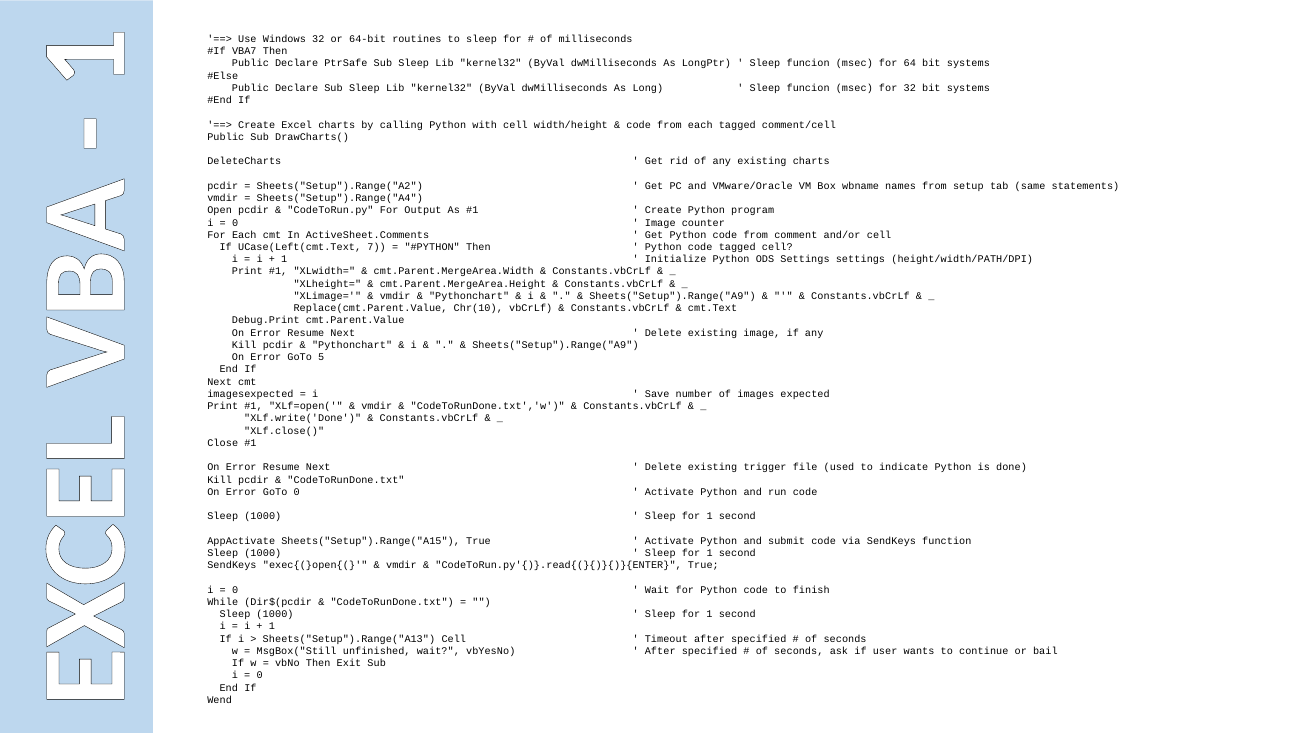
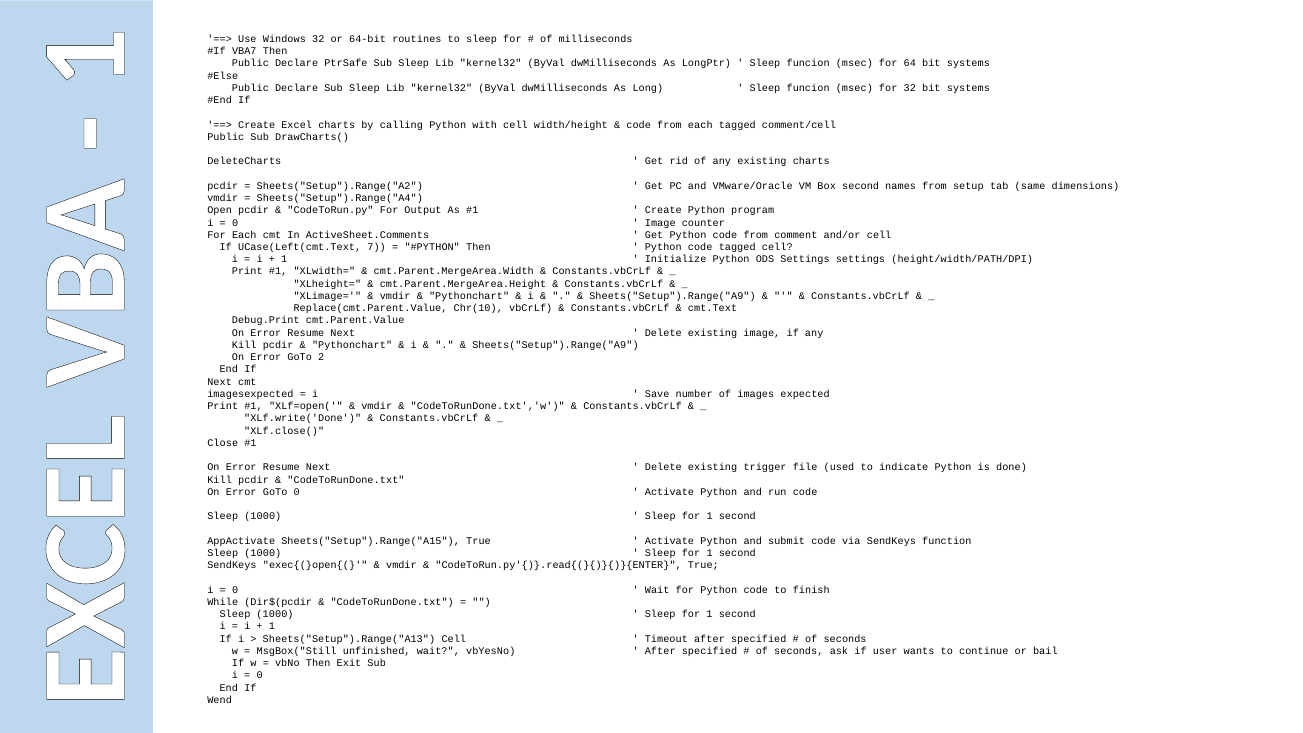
Box wbname: wbname -> second (861, 186)
statements: statements -> dimensions (1086, 186)
5: 5 -> 2 (321, 357)
